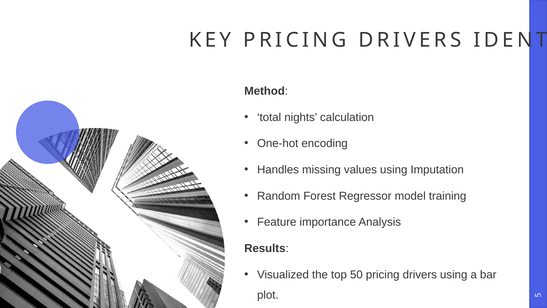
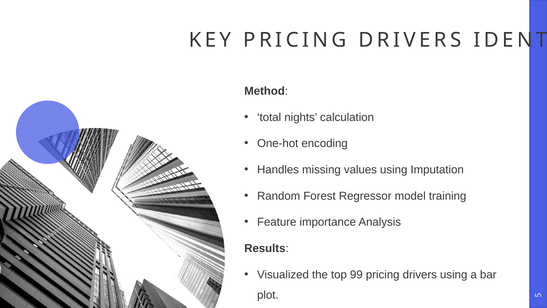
50: 50 -> 99 (356, 274)
